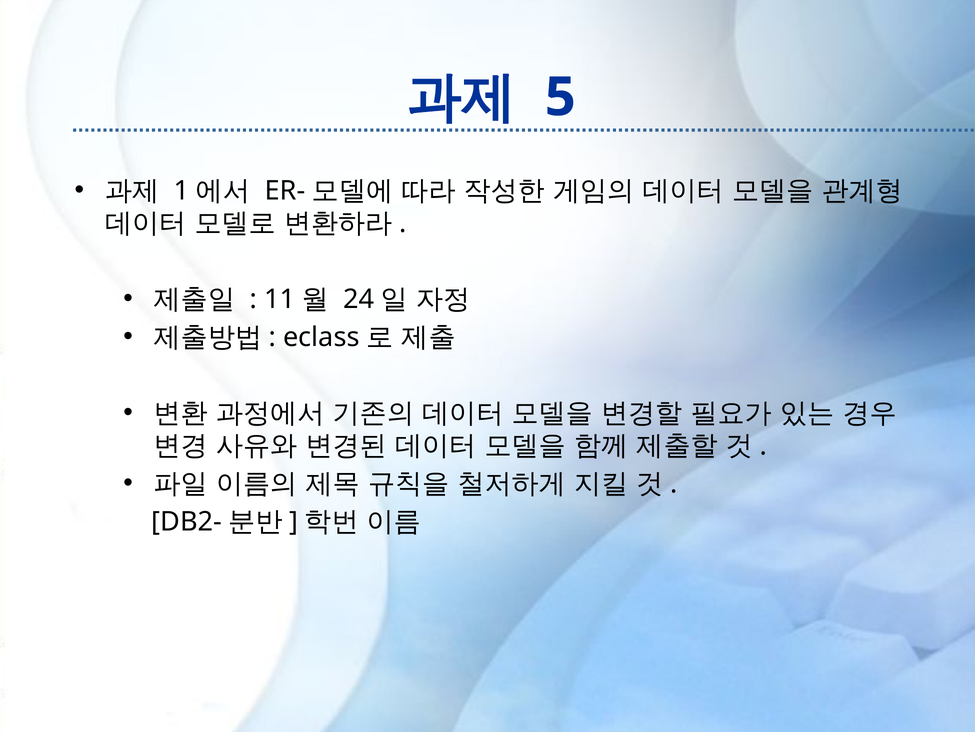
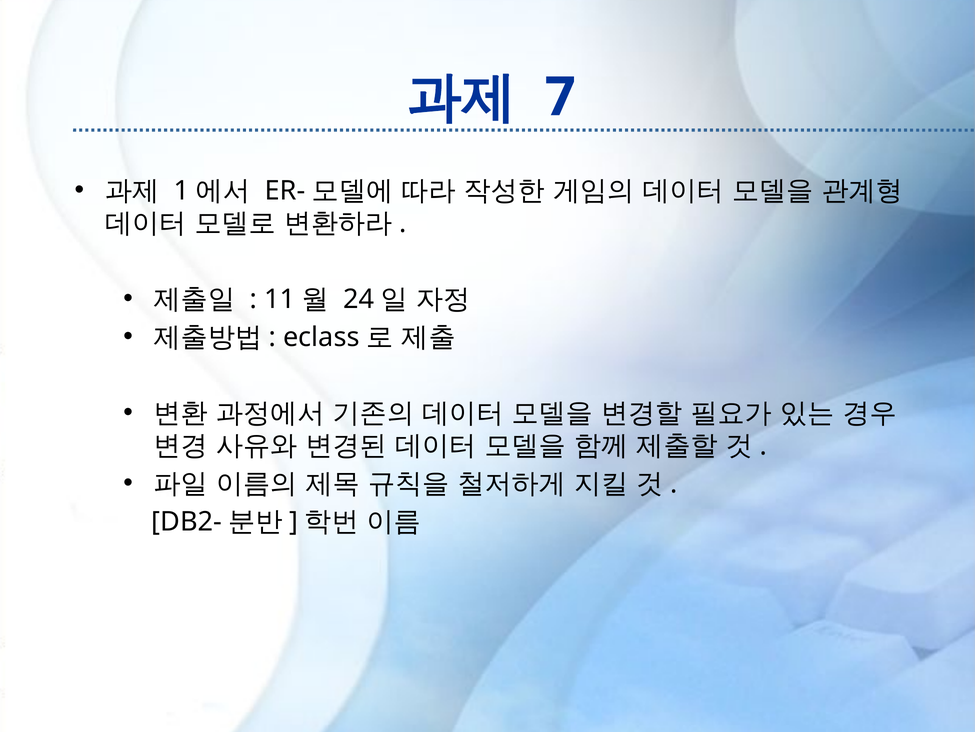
5: 5 -> 7 (560, 97)
